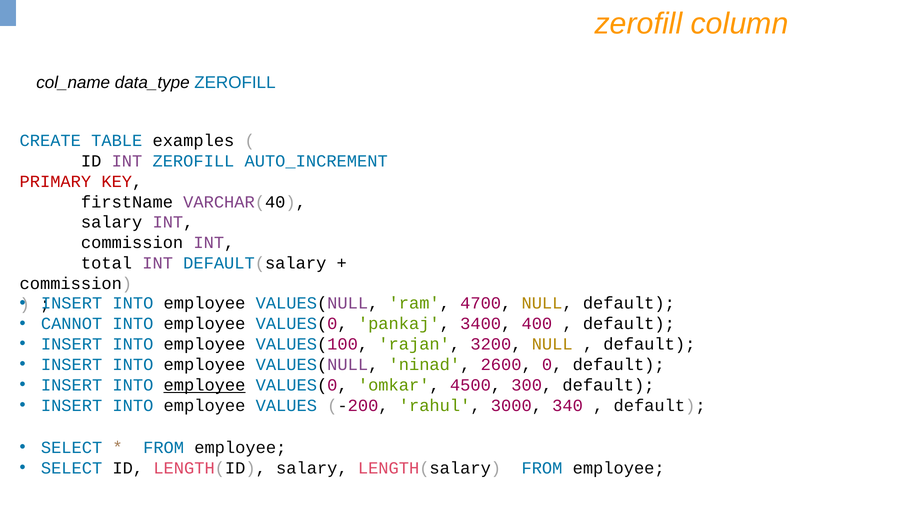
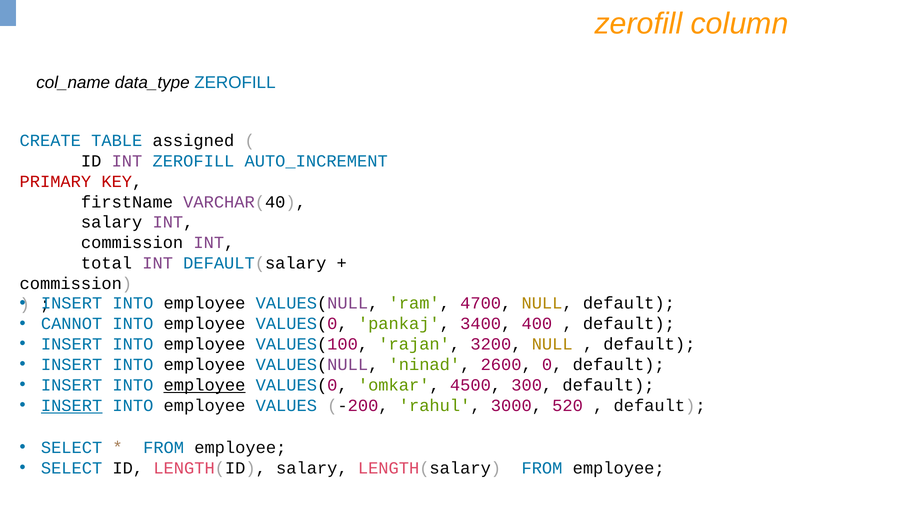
examples: examples -> assigned (193, 141)
INSERT underline: none -> present (72, 406)
340: 340 -> 520 (568, 406)
